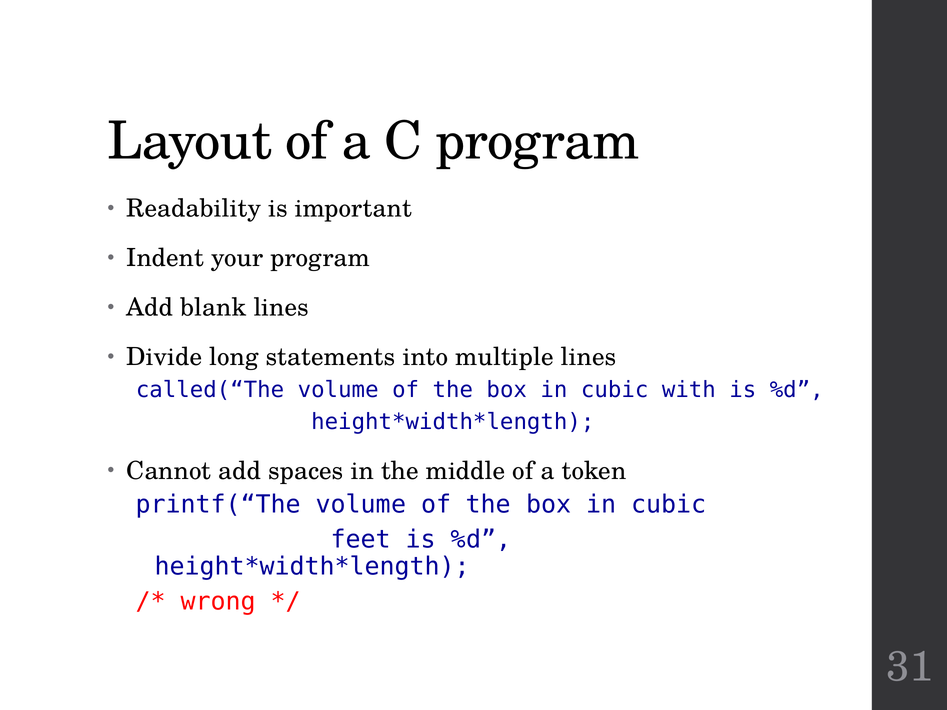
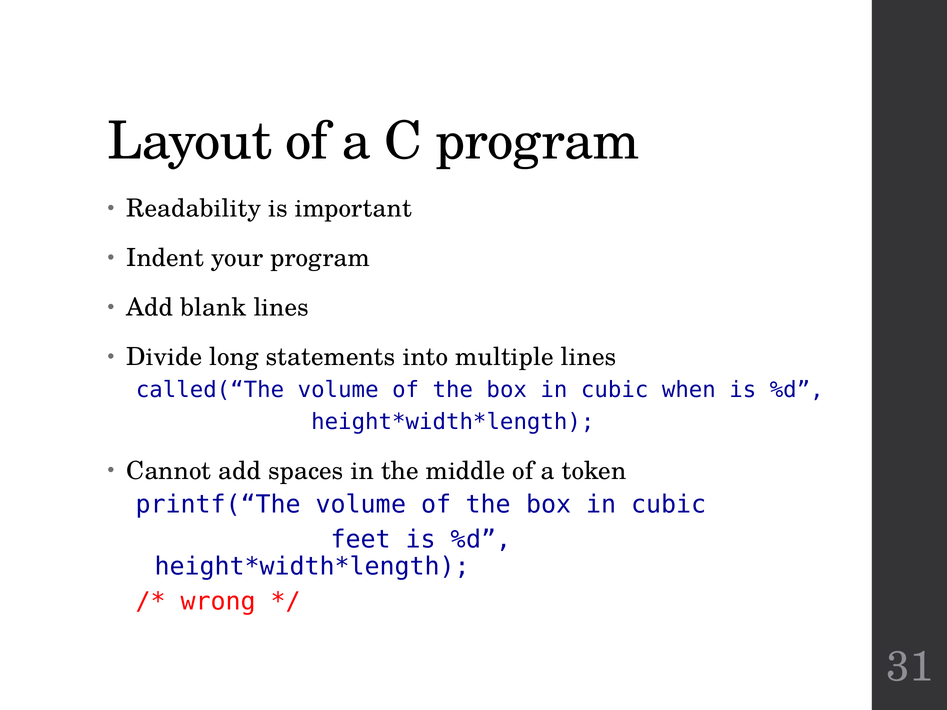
with: with -> when (689, 390)
